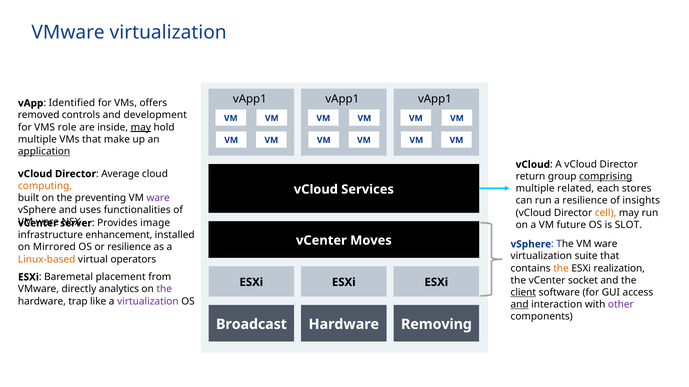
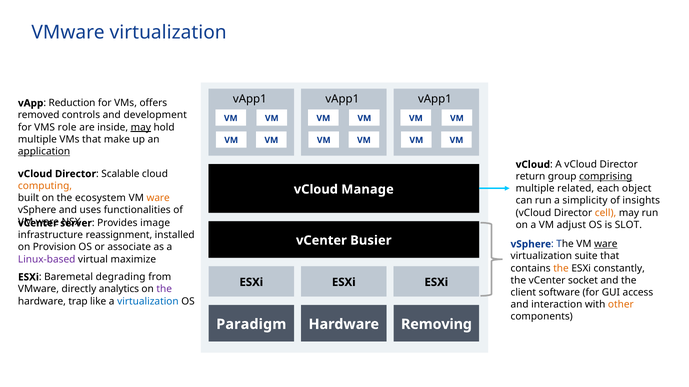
Identified: Identified -> Reduction (72, 103)
Average: Average -> Scalable (120, 174)
stores: stores -> object (637, 189)
Services: Services -> Manage (367, 190)
preventing: preventing -> ecosystem (100, 198)
ware colour: purple -> orange (158, 198)
a resilience: resilience -> simplicity (585, 201)
future: future -> adjust (571, 225)
enhancement: enhancement -> reassignment (119, 235)
Moves: Moves -> Busier (371, 241)
ware underline: none -> present (606, 244)
Mirrored: Mirrored -> Provision (54, 248)
or resilience: resilience -> associate (129, 248)
Linux-based colour: orange -> purple (47, 260)
operators: operators -> maximize (133, 260)
realization: realization -> constantly (619, 269)
placement: placement -> degrading (121, 277)
client underline: present -> none (523, 293)
virtualization colour: purple -> blue (148, 302)
and underline: present -> none (520, 305)
other colour: purple -> orange (621, 305)
Broadcast: Broadcast -> Paradigm (251, 325)
